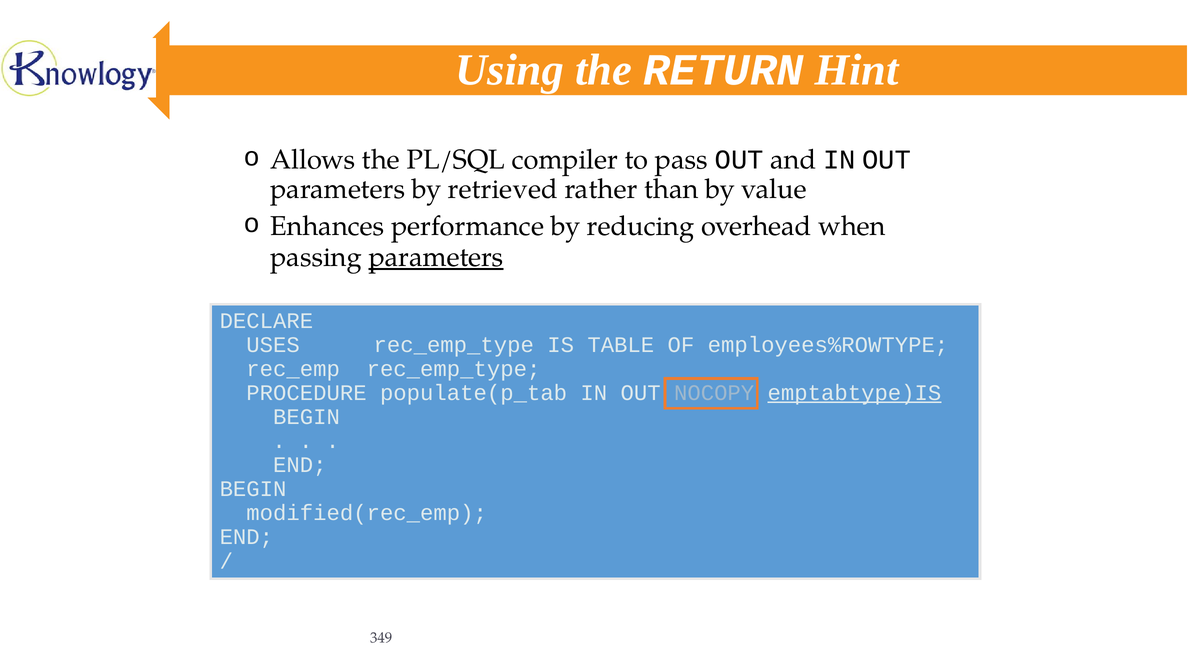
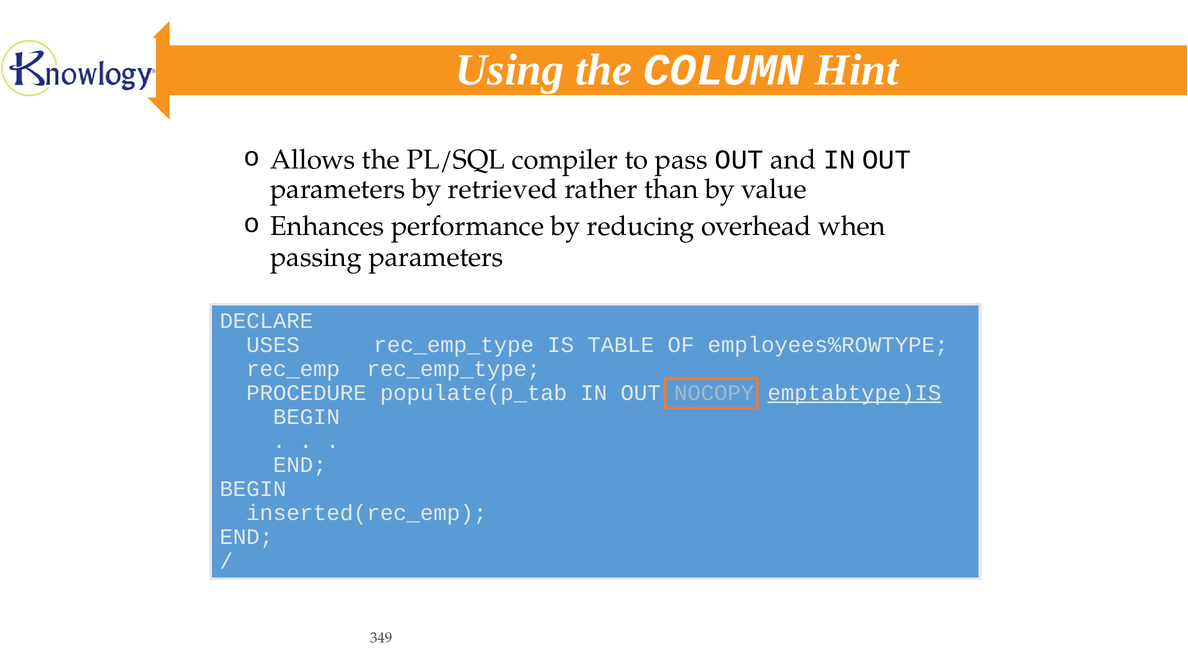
RETURN: RETURN -> COLUMN (723, 70)
parameters underline: present -> none (436, 257)
modified(rec_emp: modified(rec_emp -> inserted(rec_emp (367, 513)
